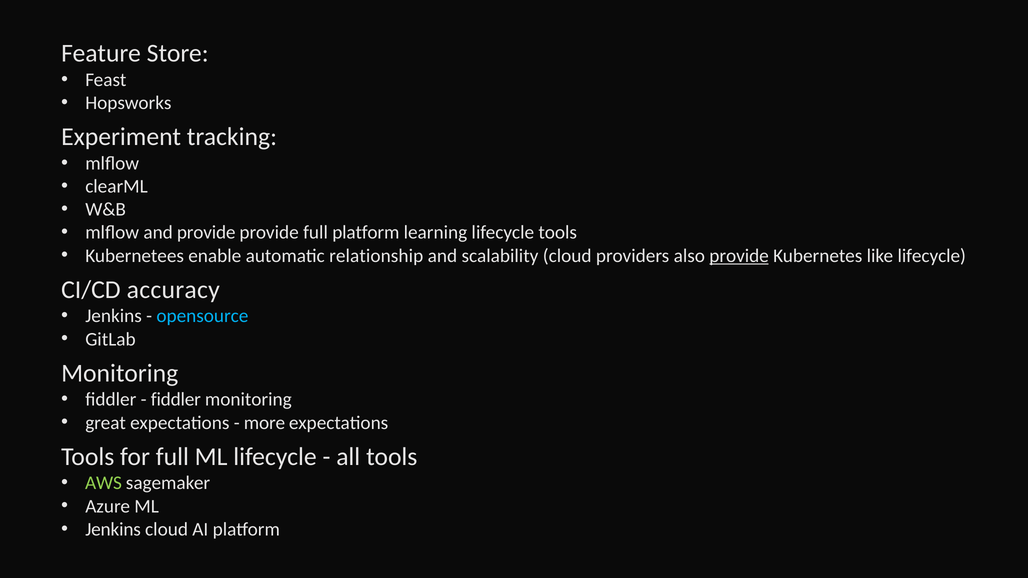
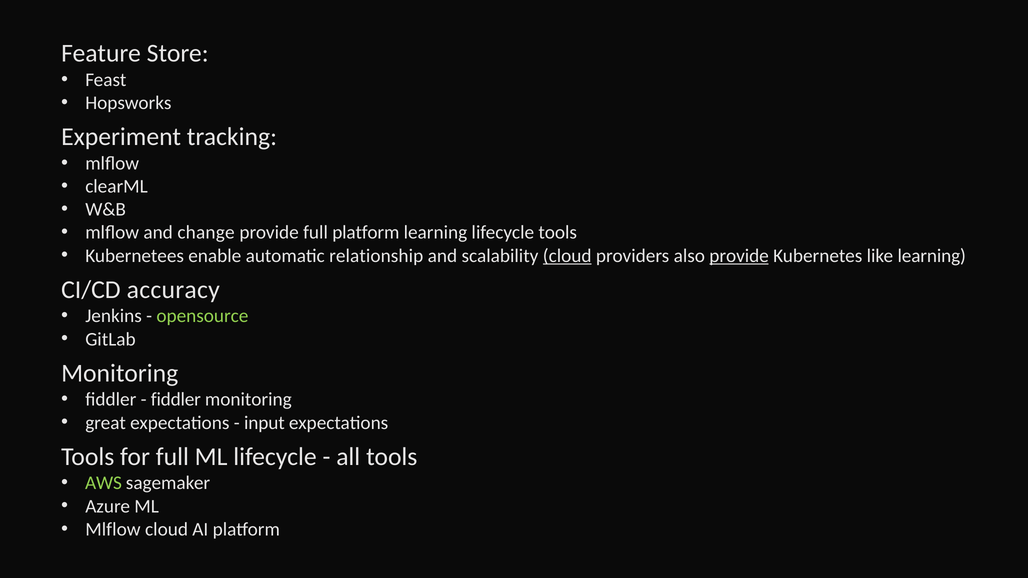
and provide: provide -> change (206, 233)
cloud underline: none -> present (567, 256)
like lifecycle: lifecycle -> learning (932, 256)
opensource colour: light blue -> light green (202, 316)
more: more -> input (264, 423)
Jenkins: Jenkins -> Mlflow (113, 530)
